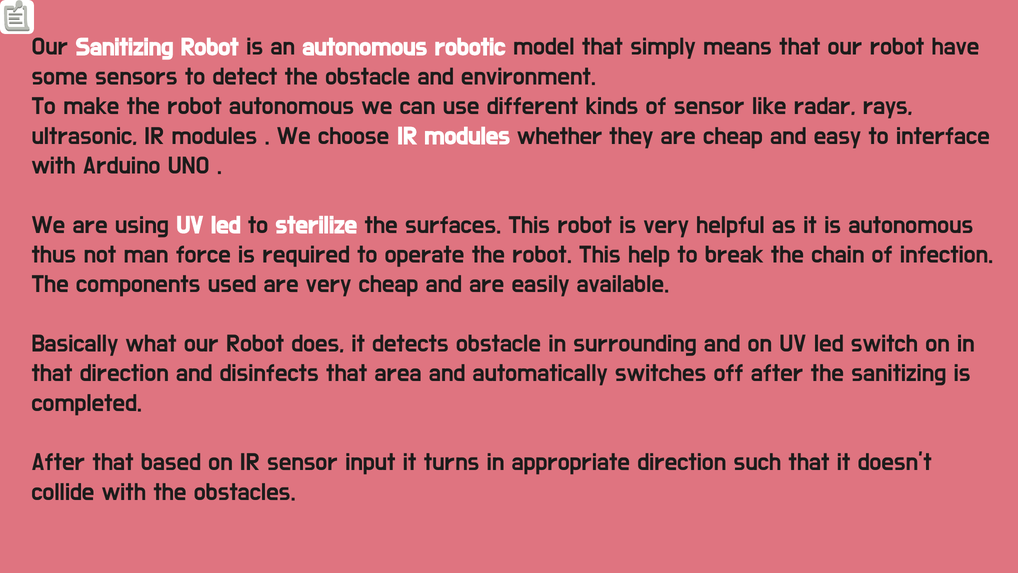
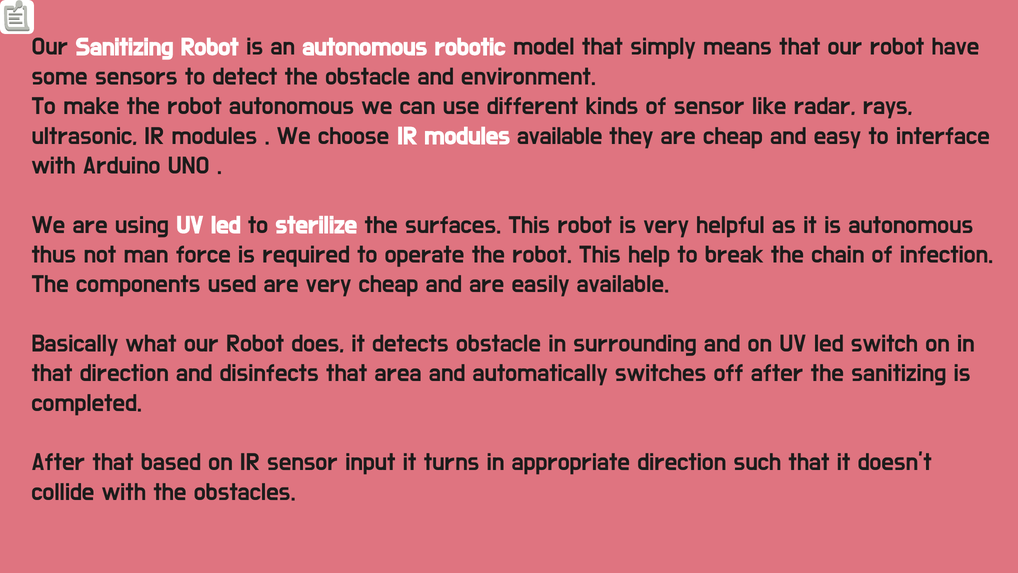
modules whether: whether -> available (560, 136)
